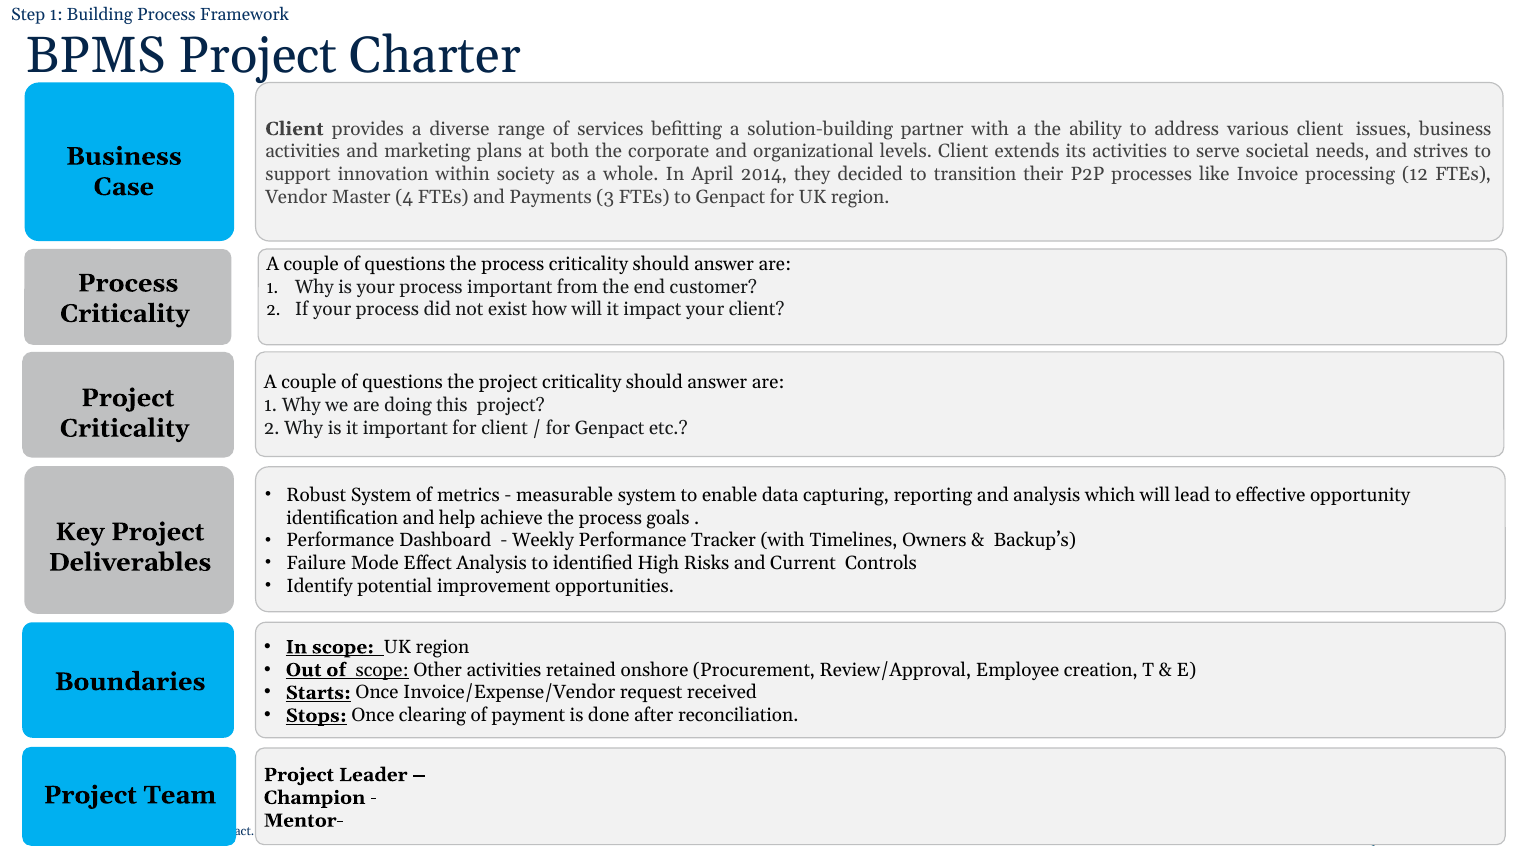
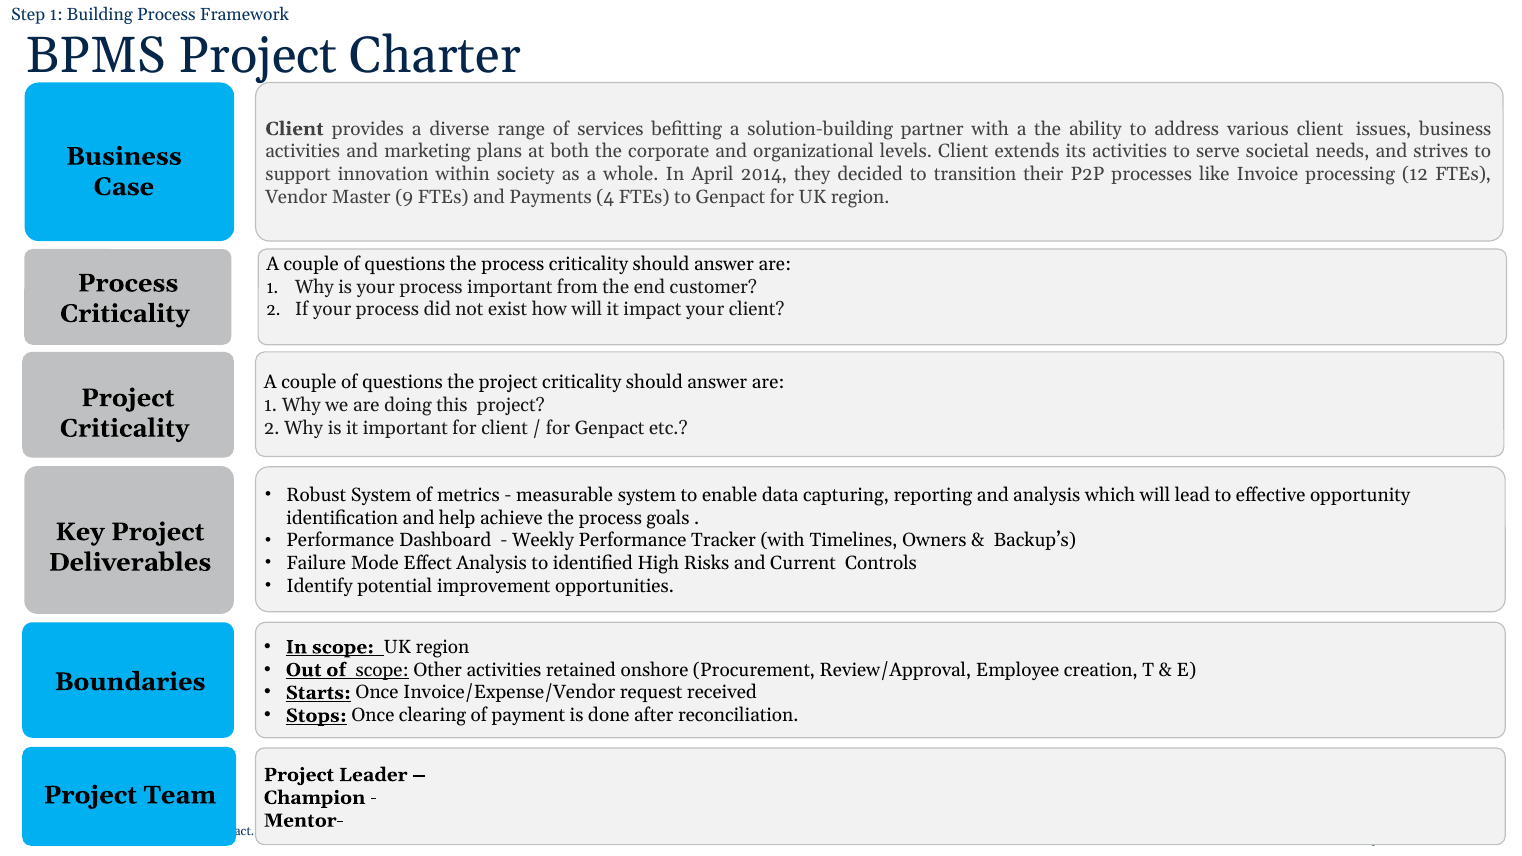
Master 4: 4 -> 9 (404, 197)
Payments 3: 3 -> 4 (605, 197)
